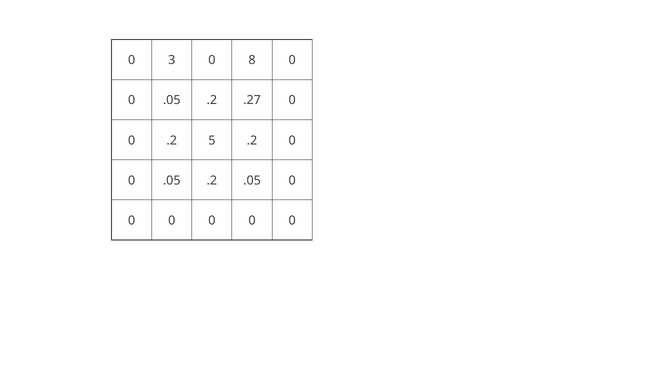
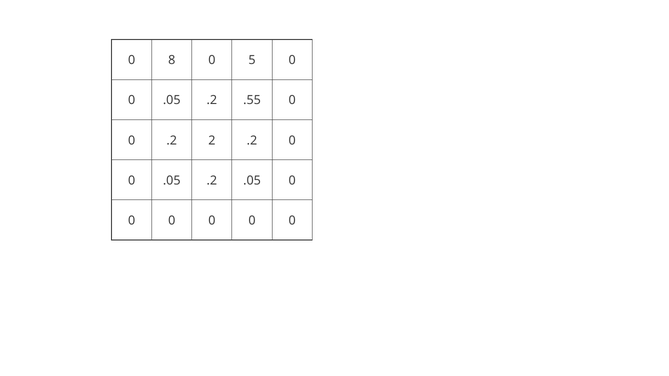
3: 3 -> 8 (172, 60)
8: 8 -> 5 (252, 60)
.27: .27 -> .55 (252, 100)
5: 5 -> 2 (212, 141)
